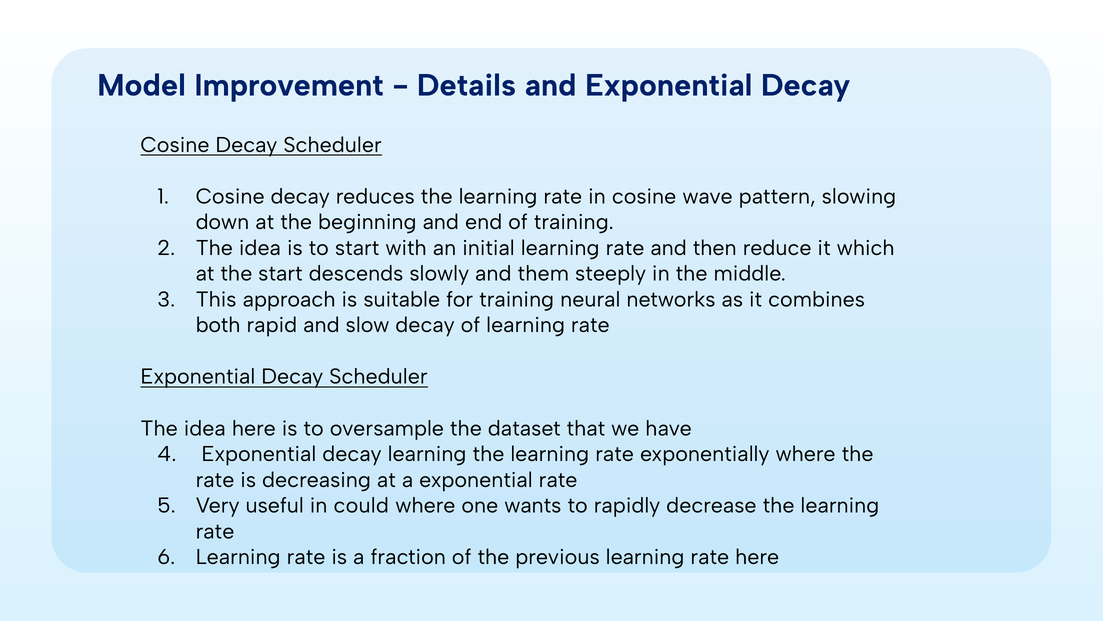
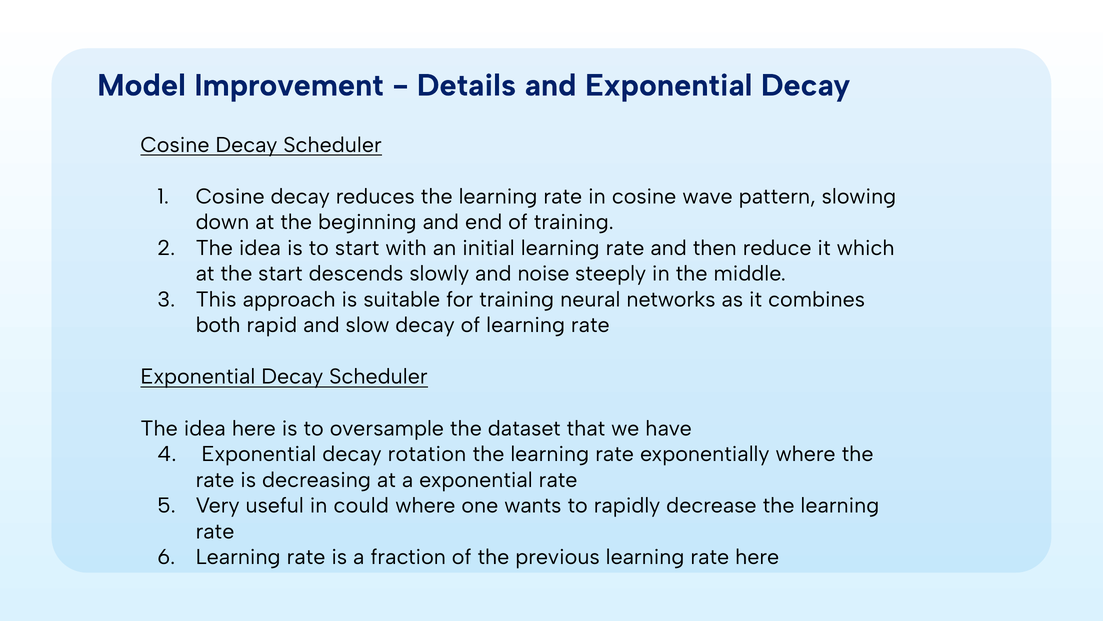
them: them -> noise (543, 274)
decay learning: learning -> rotation (427, 454)
